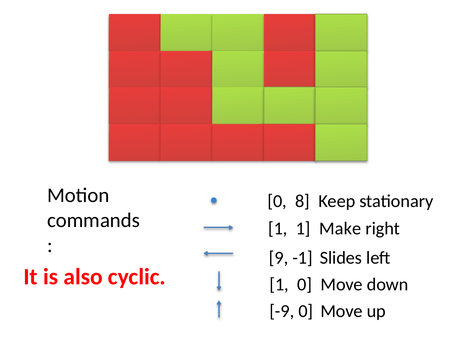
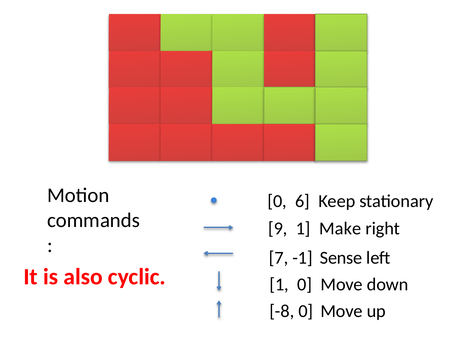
8: 8 -> 6 (302, 202)
1: 1 -> 9 (278, 229)
9: 9 -> 7 (279, 258)
Slides: Slides -> Sense (341, 258)
-9: -9 -> -8 (282, 312)
